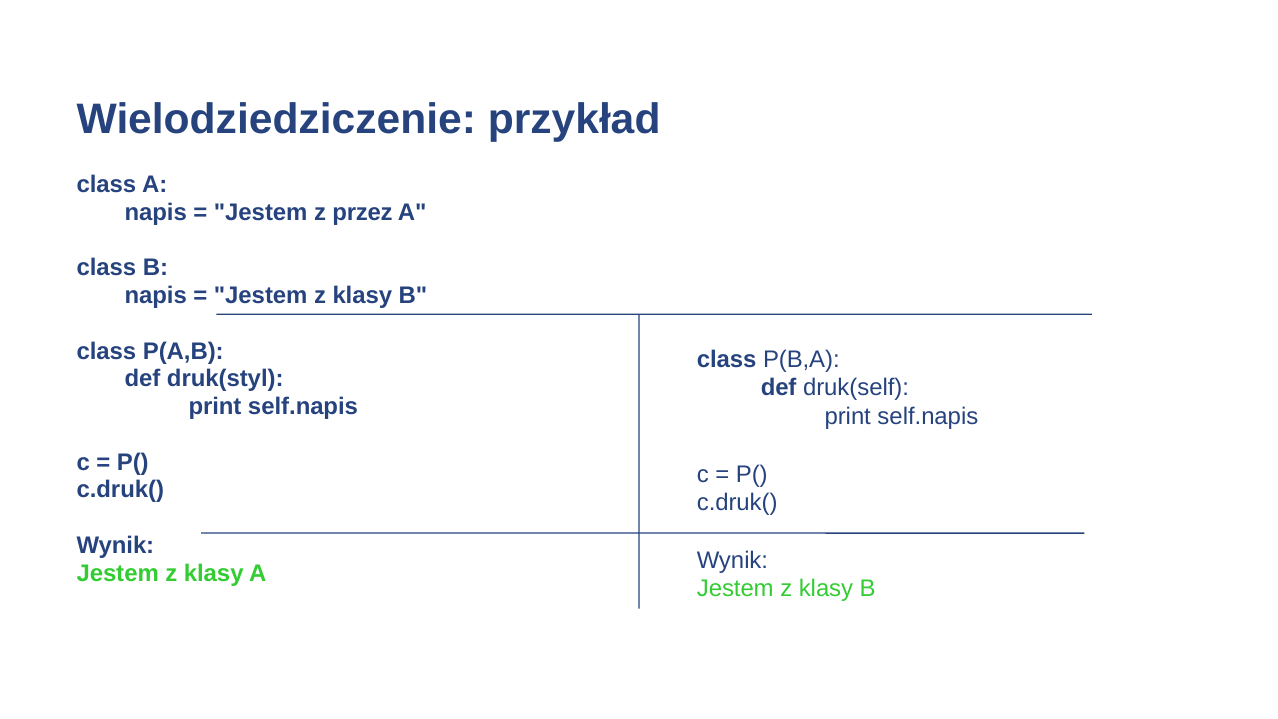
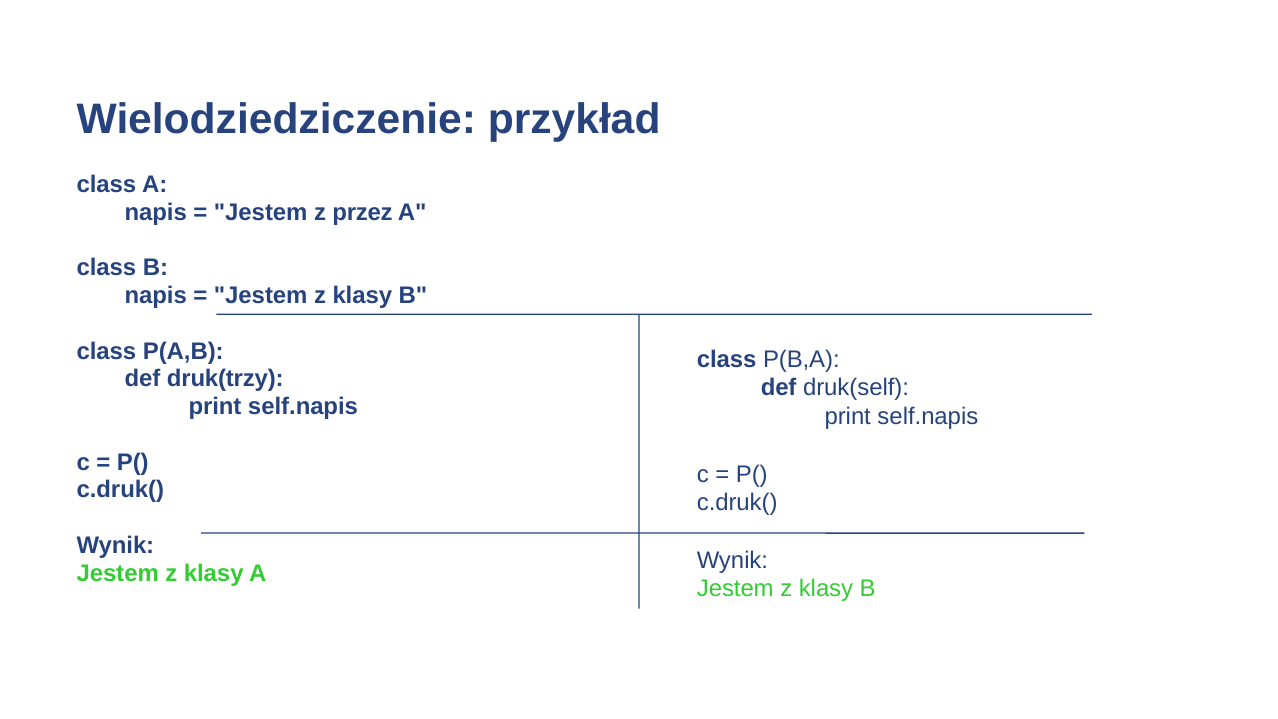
druk(styl: druk(styl -> druk(trzy (225, 379)
